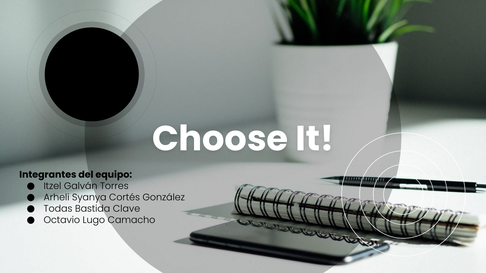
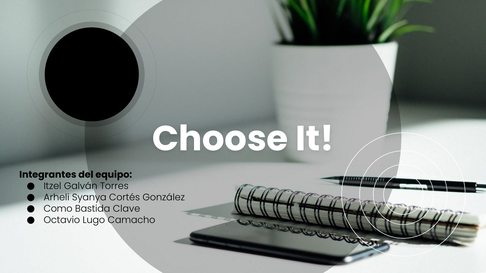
Todas: Todas -> Como (58, 209)
